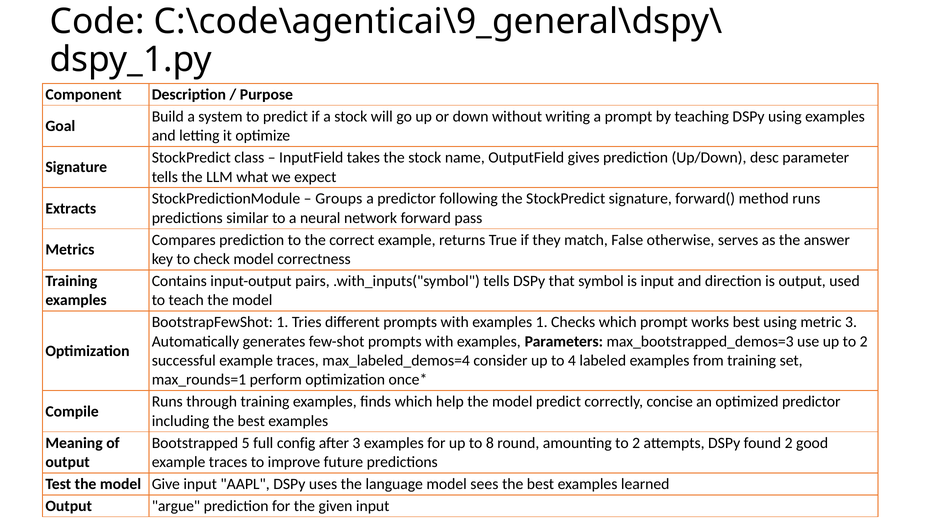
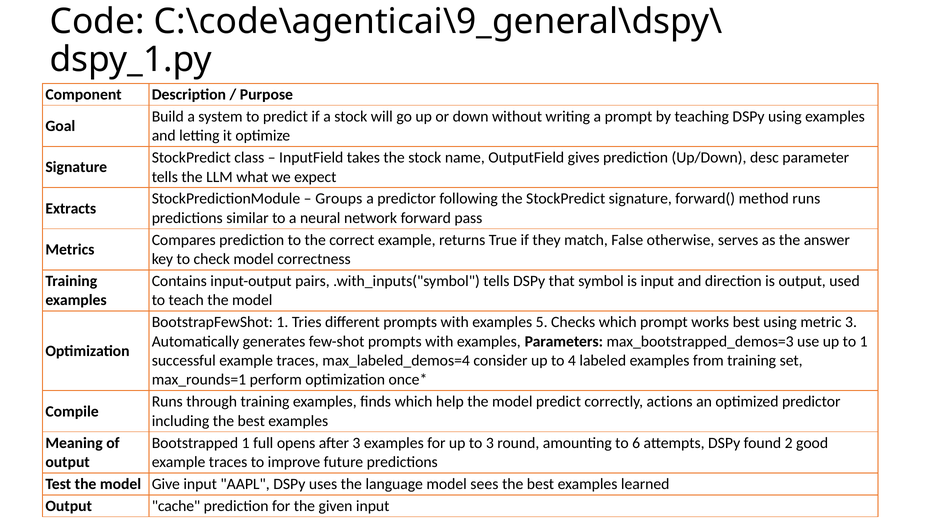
examples 1: 1 -> 5 (542, 322)
up to 2: 2 -> 1 (864, 342)
concise: concise -> actions (670, 402)
Bootstrapped 5: 5 -> 1 (246, 443)
config: config -> opens (296, 443)
to 8: 8 -> 3 (490, 443)
amounting to 2: 2 -> 6 (636, 443)
argue: argue -> cache (176, 506)
